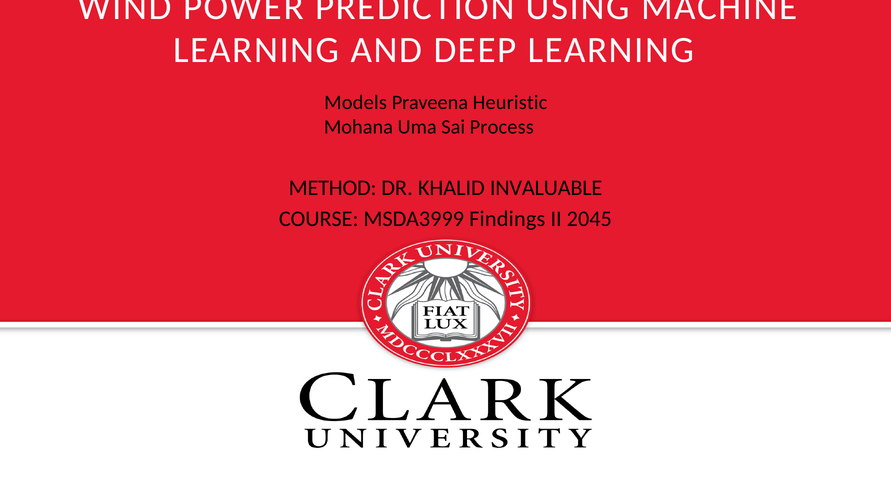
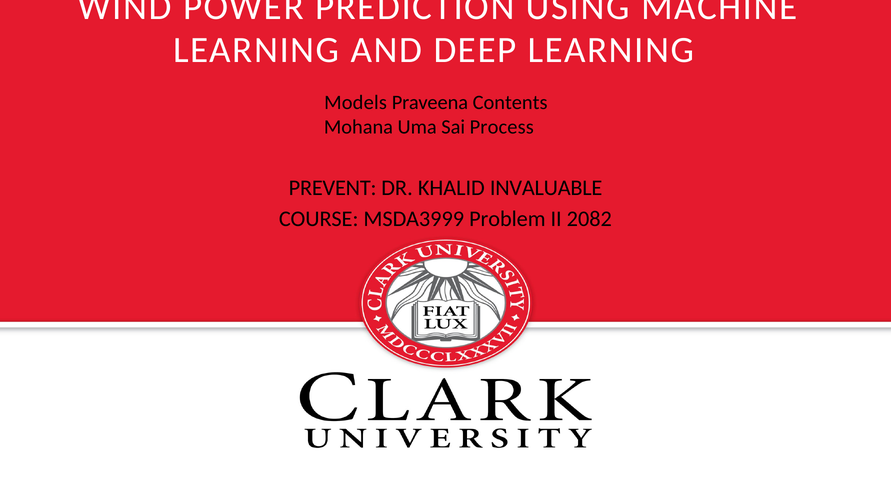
Heuristic: Heuristic -> Contents (510, 103)
METHOD: METHOD -> PREVENT (333, 188)
Findings: Findings -> Problem (507, 219)
2045: 2045 -> 2082 (589, 219)
